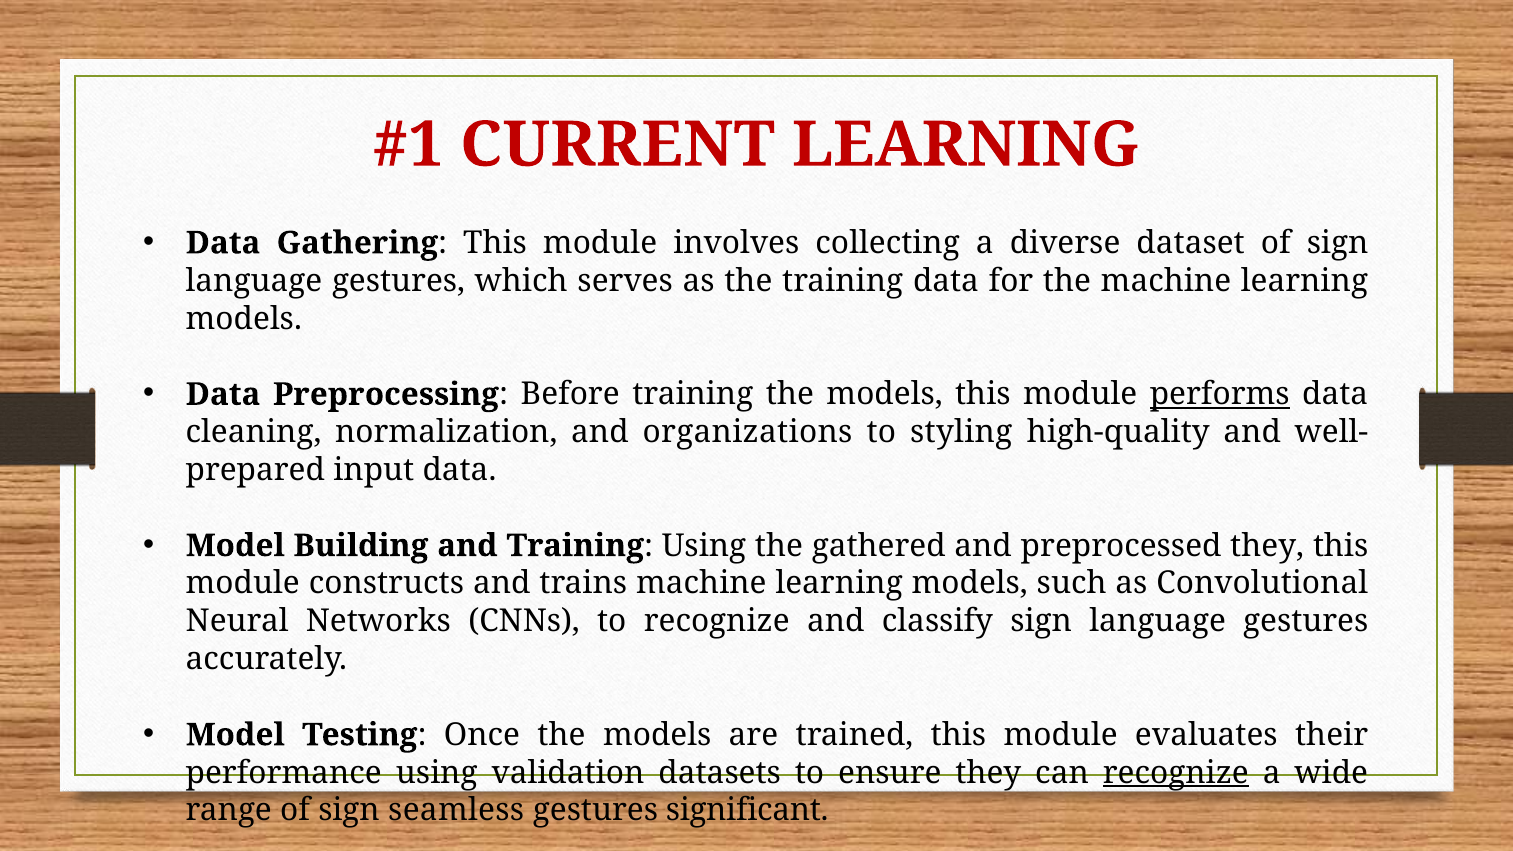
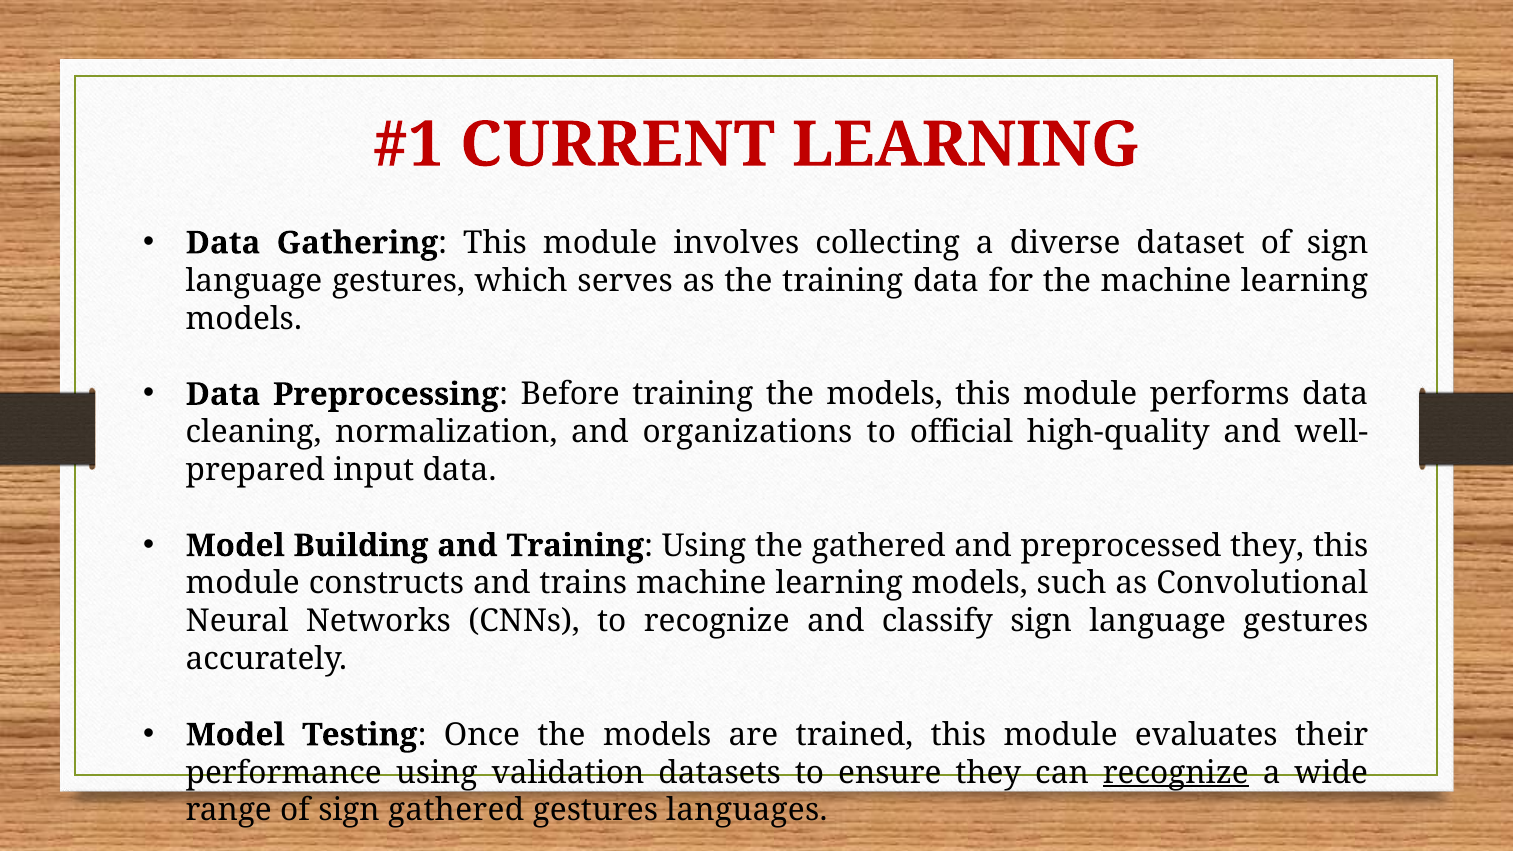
performs underline: present -> none (1220, 394)
styling: styling -> official (961, 432)
sign seamless: seamless -> gathered (456, 811)
significant: significant -> languages (747, 811)
